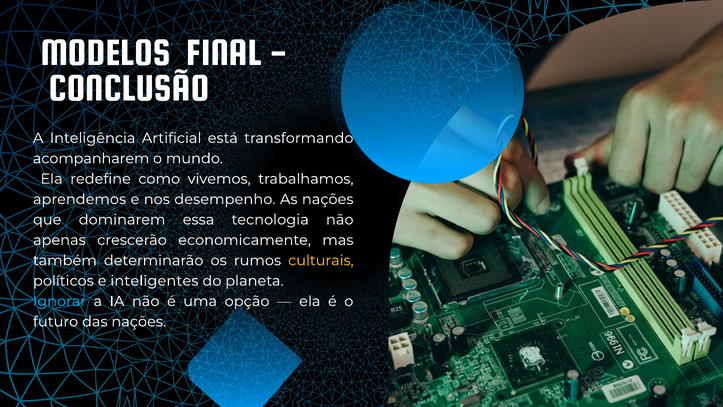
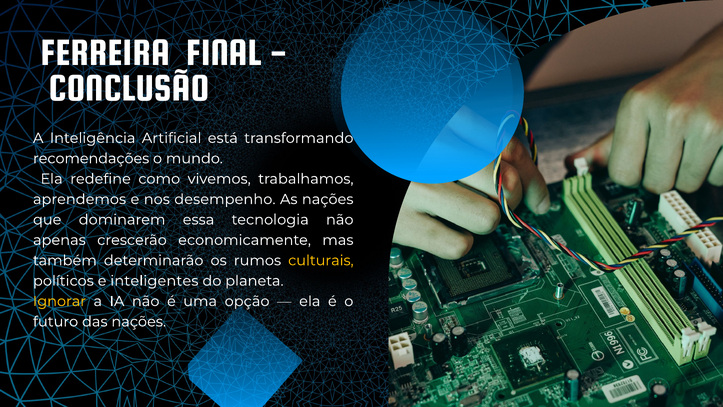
MODELOS: MODELOS -> FERREIRA (105, 52)
acompanharem: acompanharem -> recomendações (91, 158)
Ignorar colour: light blue -> yellow (60, 301)
